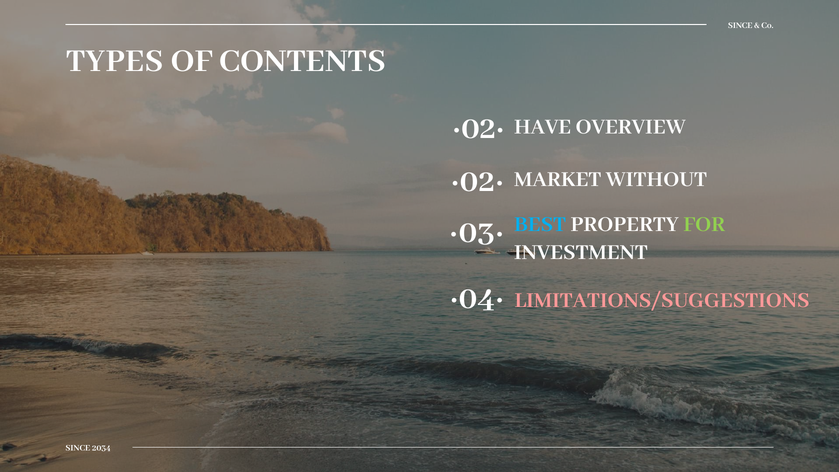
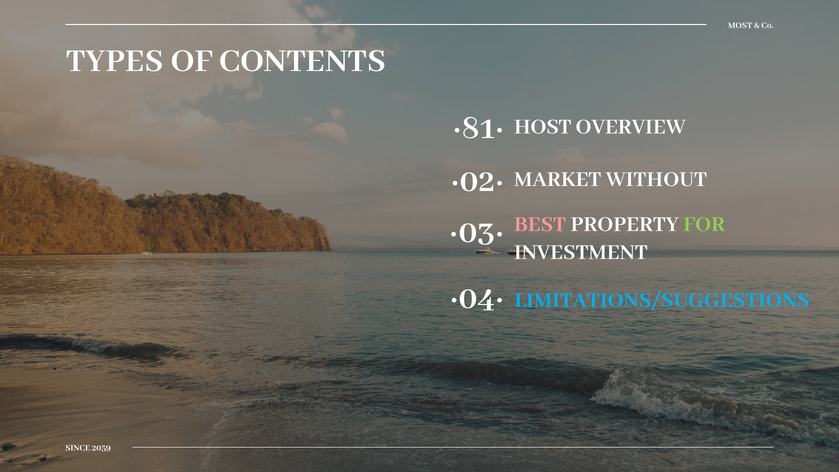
SINCE: SINCE -> MOST (740, 25)
·02·: ·02· -> ·81· (478, 127)
HAVE: HAVE -> HOST (543, 126)
BEST colour: light blue -> pink (540, 224)
LIMITATIONS/SUGGESTIONS colour: pink -> light blue (662, 299)
2034: 2034 -> 2039 (101, 448)
